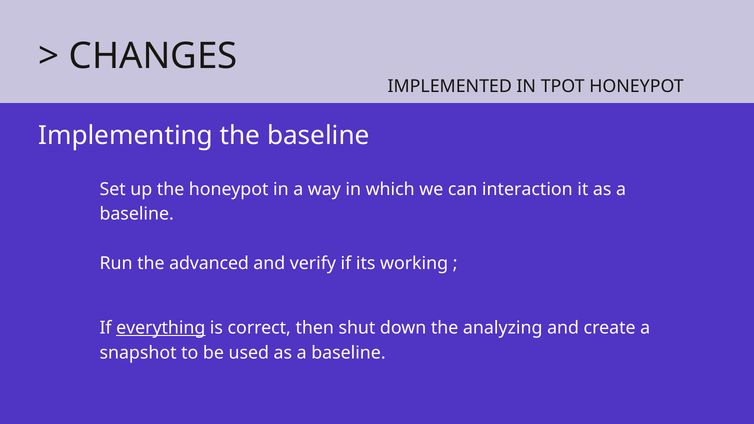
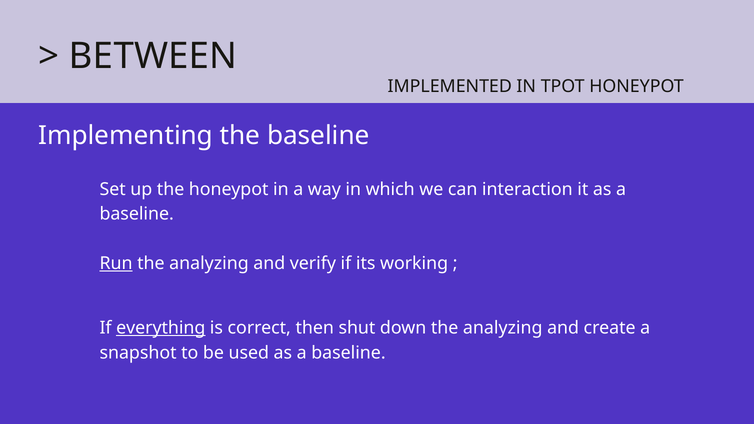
CHANGES: CHANGES -> BETWEEN (153, 56)
Run underline: none -> present (116, 263)
advanced: advanced -> analyzing (209, 263)
